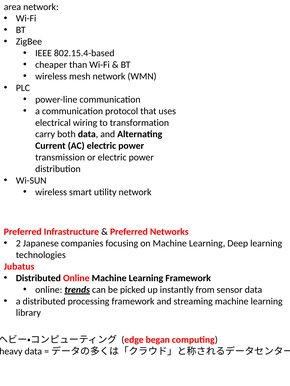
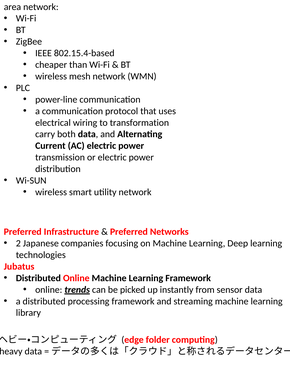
began: began -> folder (158, 340)
